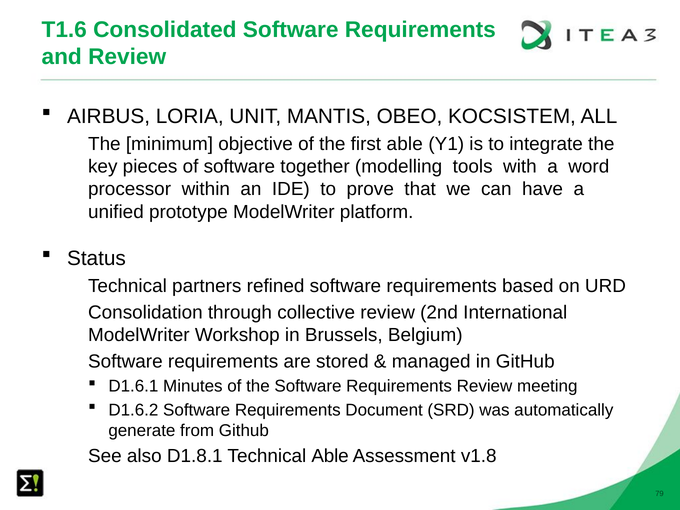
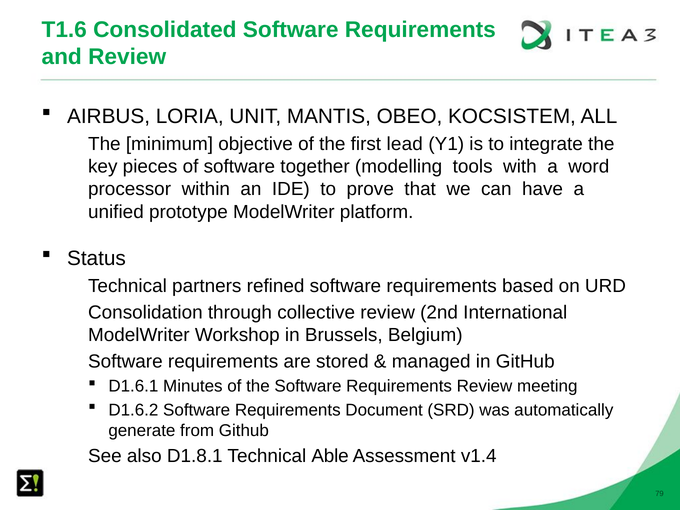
first able: able -> lead (405, 144)
v1.8: v1.8 -> v1.4 (479, 456)
